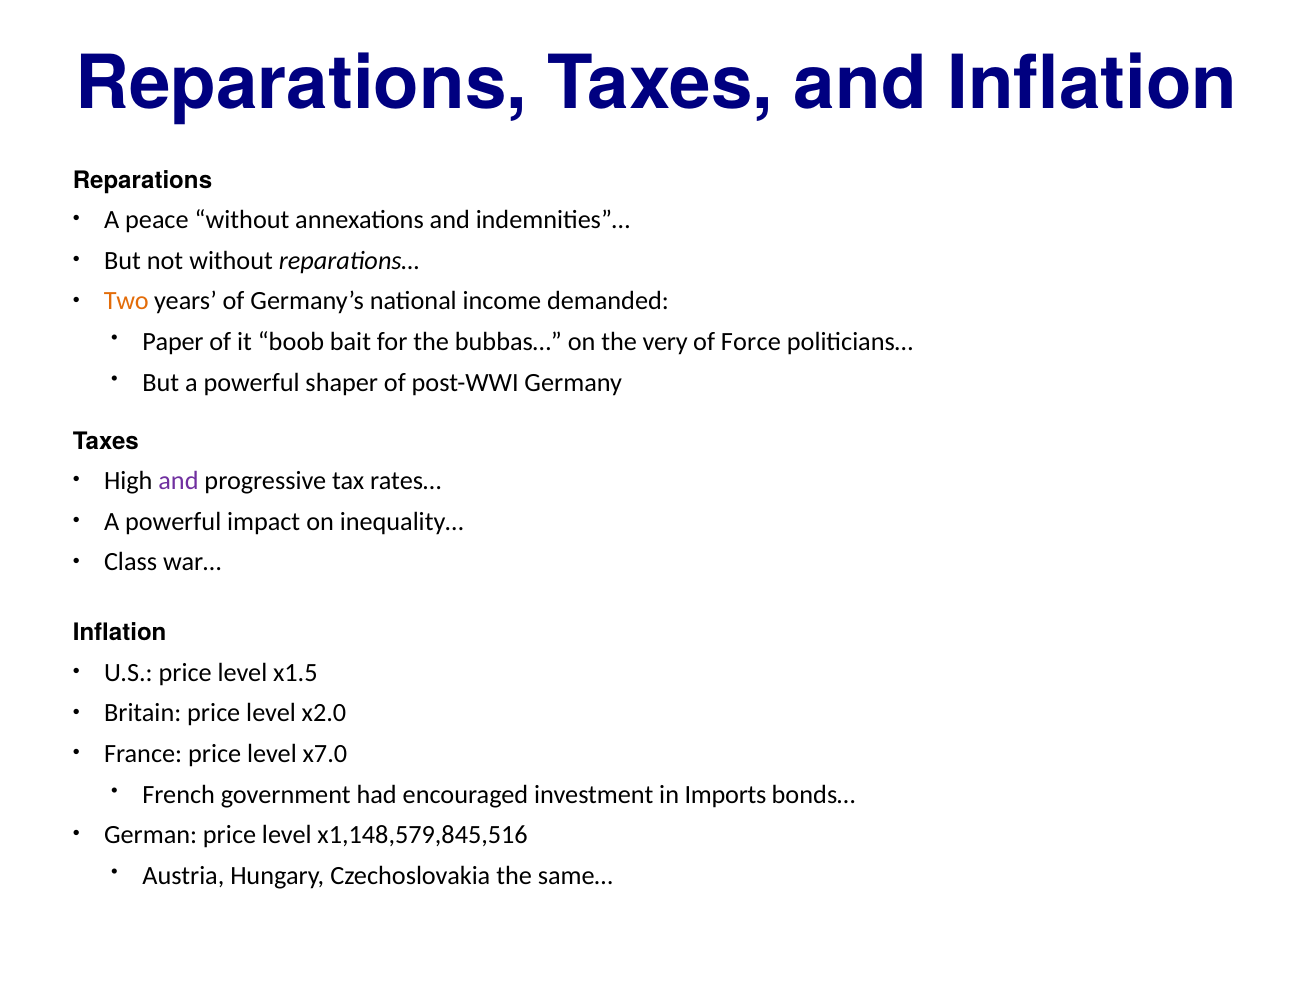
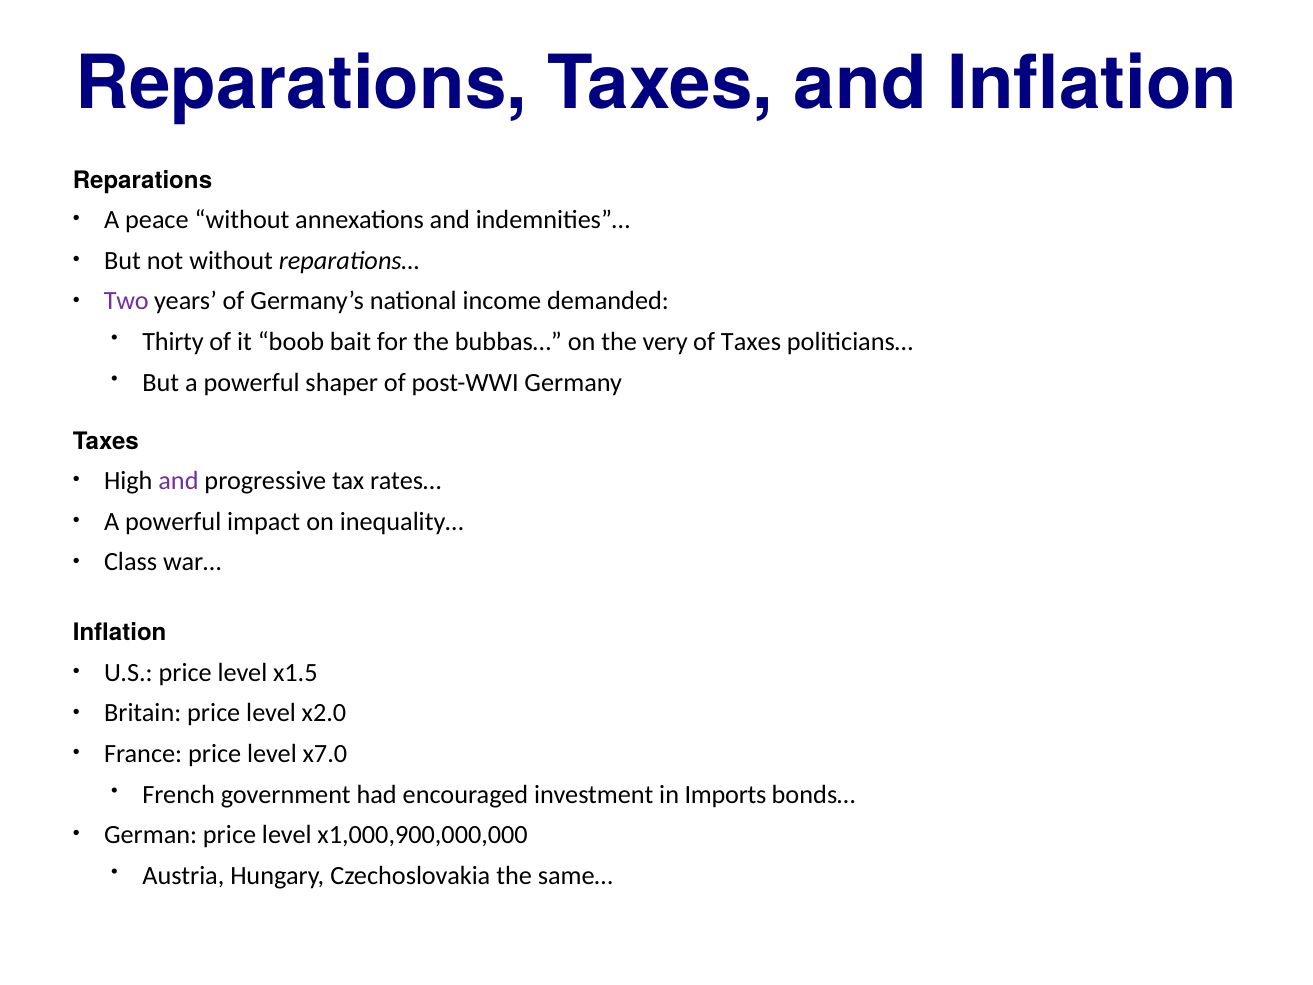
Two colour: orange -> purple (126, 301)
Paper: Paper -> Thirty (173, 342)
of Force: Force -> Taxes (751, 342)
x1,148,579,845,516: x1,148,579,845,516 -> x1,000,900,000,000 (423, 835)
